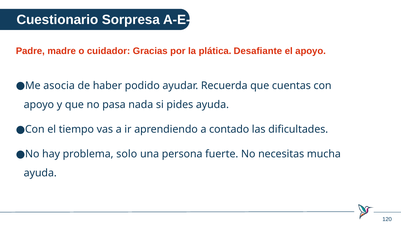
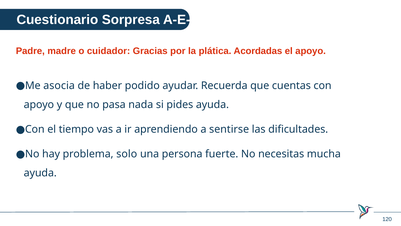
Desafiante: Desafiante -> Acordadas (258, 51)
contado: contado -> sentirse (229, 129)
